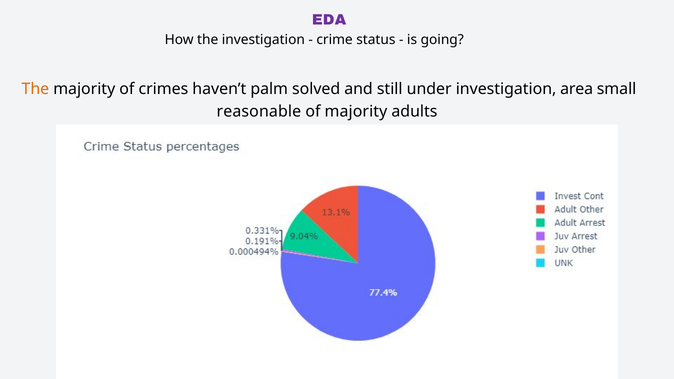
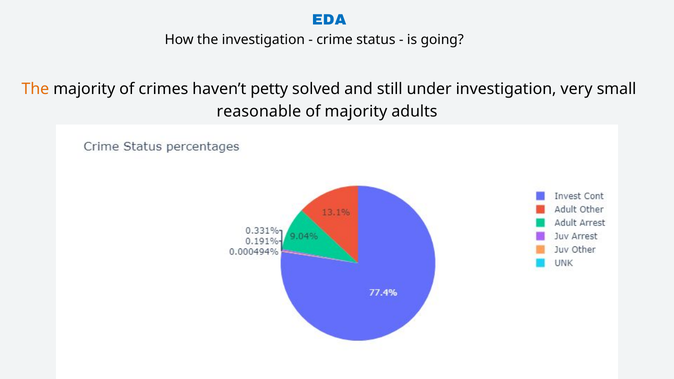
EDA colour: purple -> blue (329, 20)
palm: palm -> petty (269, 89)
area: area -> very (577, 89)
